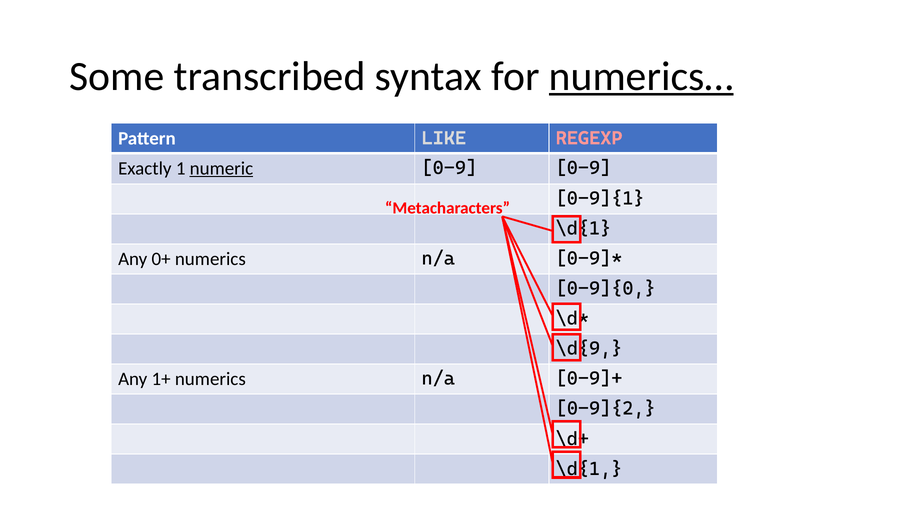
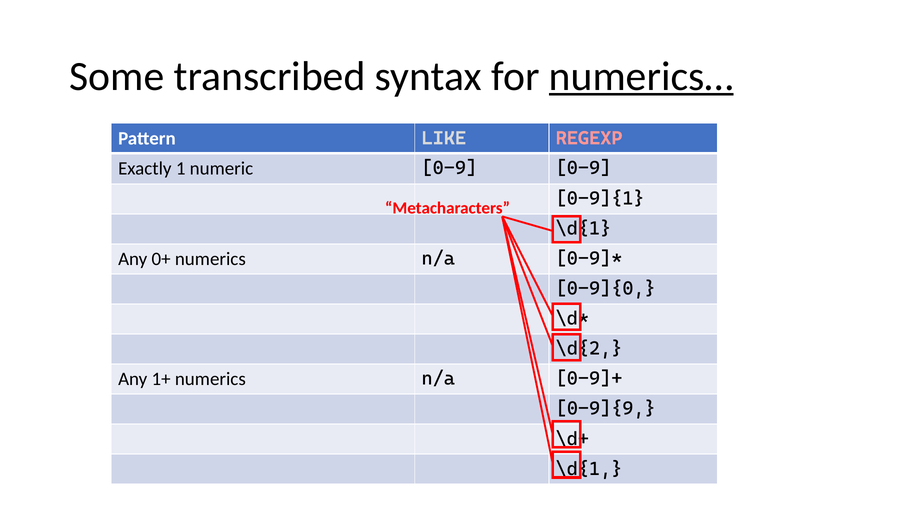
numeric underline: present -> none (221, 169)
\d{9: \d{9 -> \d{2 (589, 349)
0-9]{2: 0-9]{2 -> 0-9]{9 (606, 409)
